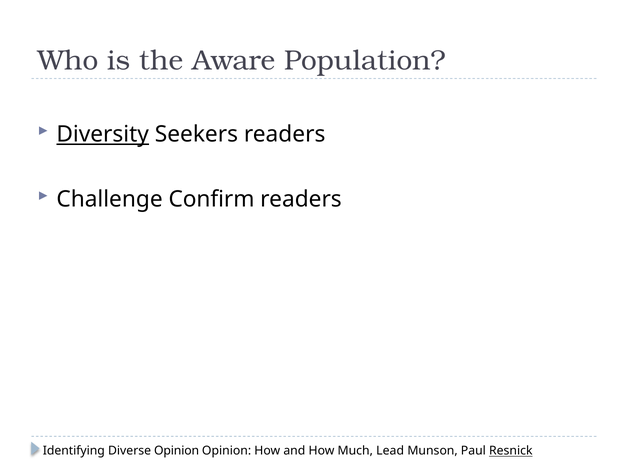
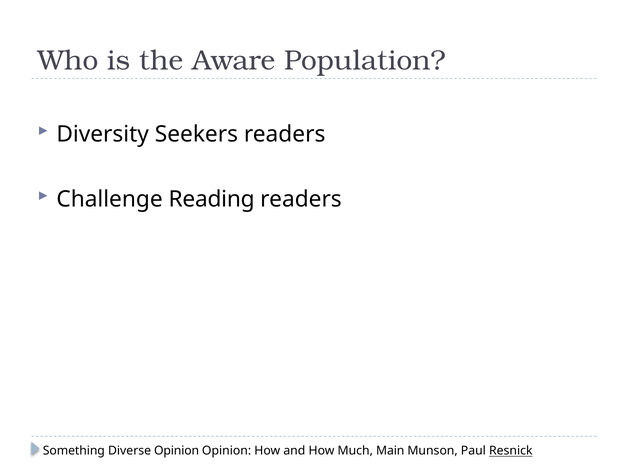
Diversity underline: present -> none (103, 134)
Confirm: Confirm -> Reading (212, 199)
Identifying: Identifying -> Something (74, 451)
Lead: Lead -> Main (390, 451)
